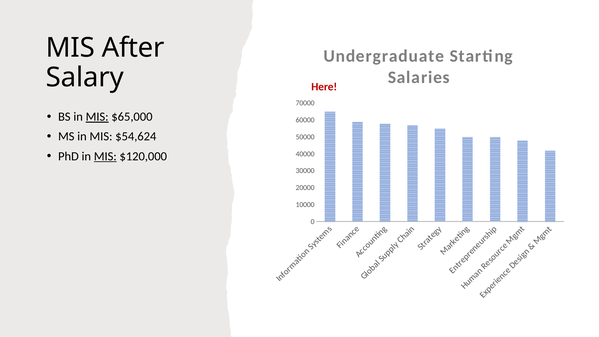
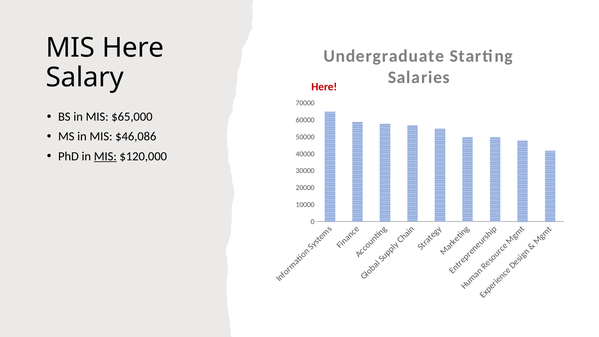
MIS After: After -> Here (133, 48)
MIS underline: present -> none (97, 117)
$54,624: $54,624 -> $46,086 (136, 136)
